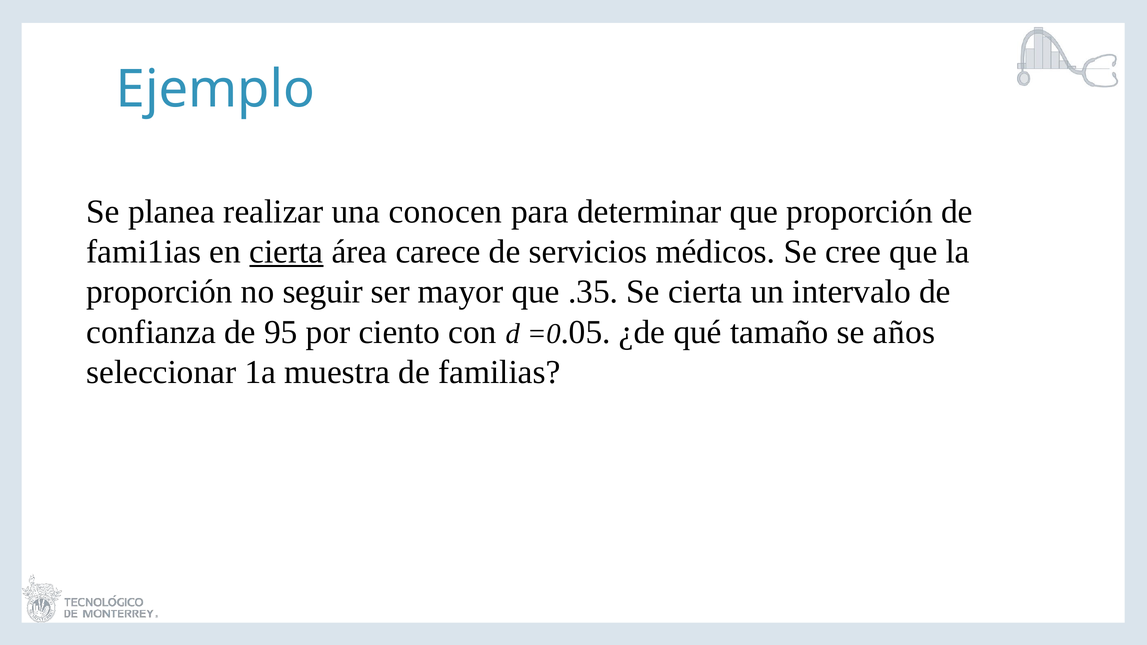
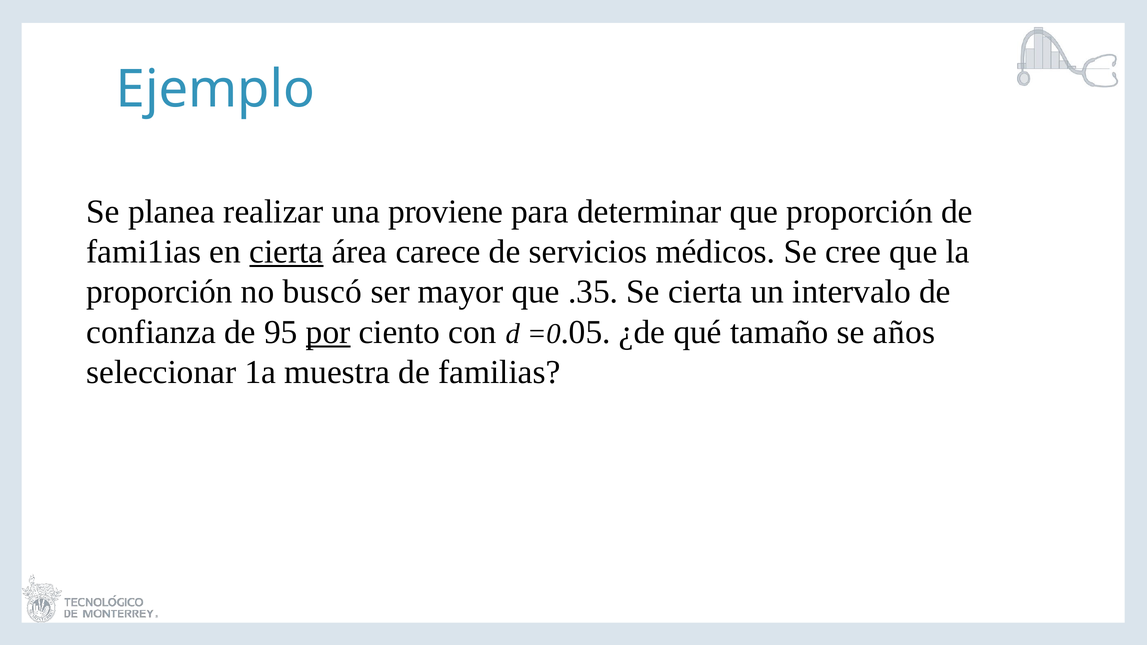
conocen: conocen -> proviene (446, 212)
seguir: seguir -> buscó (322, 292)
por underline: none -> present (328, 332)
